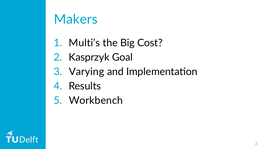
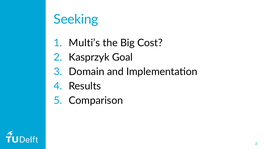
Makers: Makers -> Seeking (76, 19)
Varying: Varying -> Domain (87, 72)
Workbench: Workbench -> Comparison (96, 101)
